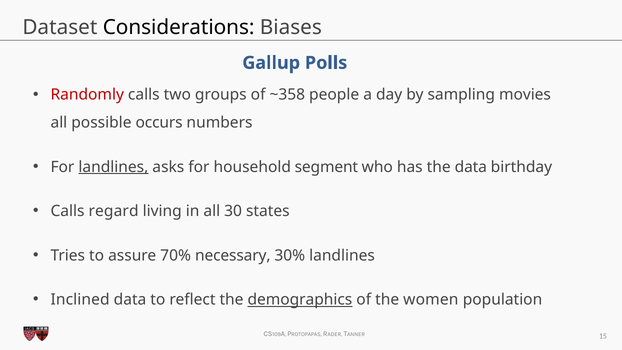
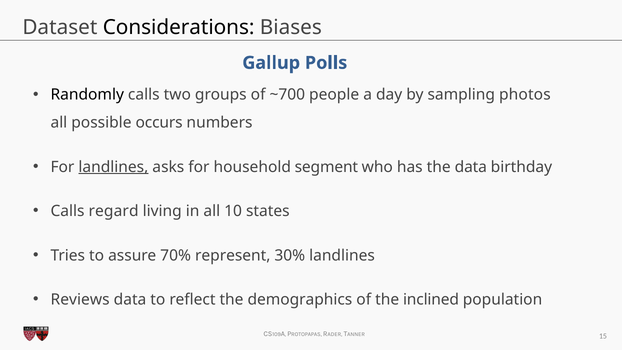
Randomly colour: red -> black (87, 95)
~358: ~358 -> ~700 (287, 95)
movies: movies -> photos (525, 95)
30: 30 -> 10 (233, 211)
necessary: necessary -> represent (233, 255)
Inclined: Inclined -> Reviews (80, 300)
demographics underline: present -> none (300, 300)
women: women -> inclined (431, 300)
